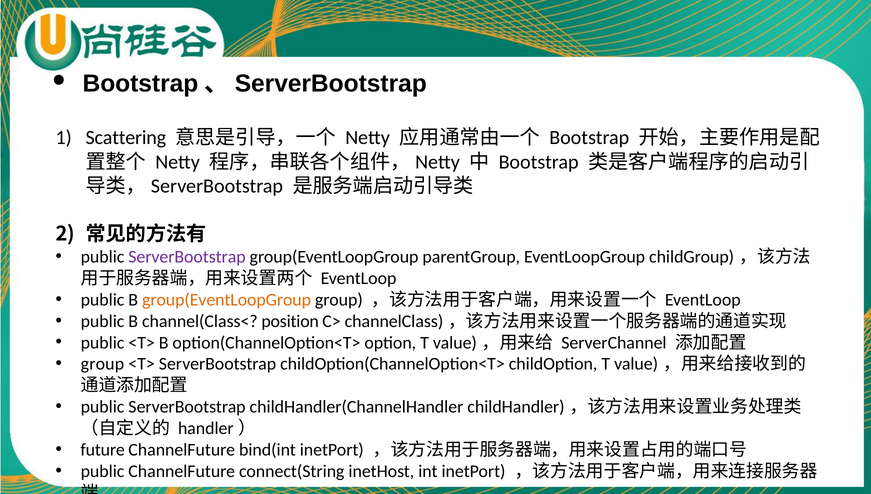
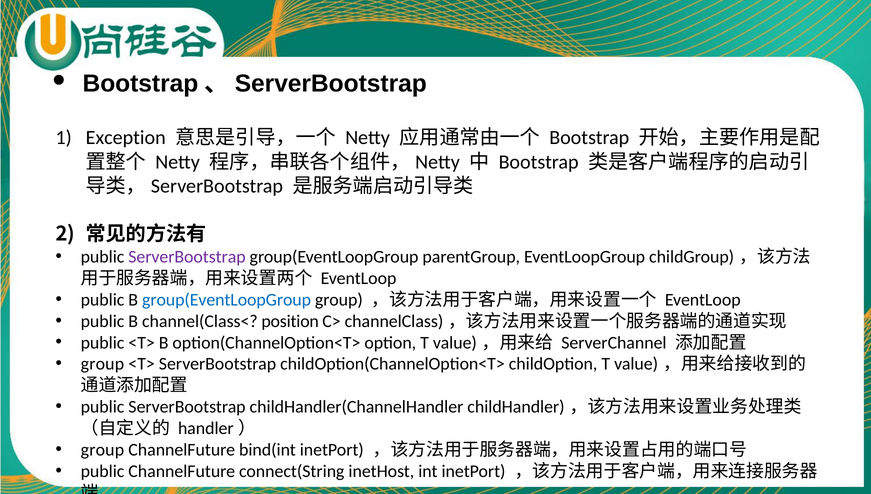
Scattering: Scattering -> Exception (126, 138)
group(EventLoopGroup colour: orange -> blue (227, 300)
future: future -> group (102, 450)
